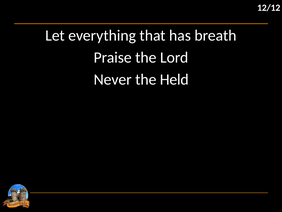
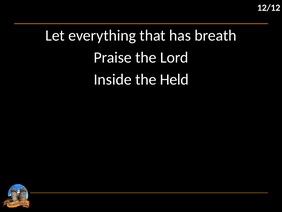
Never: Never -> Inside (113, 79)
